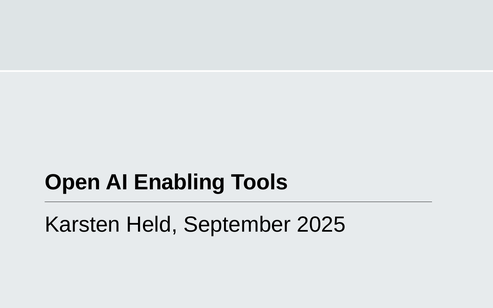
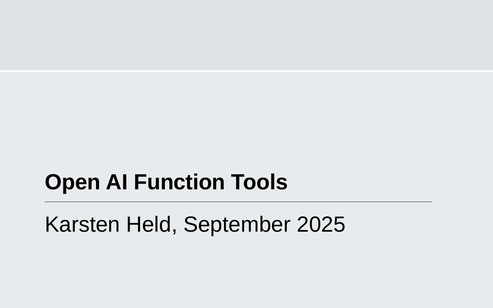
Enabling: Enabling -> Function (180, 182)
